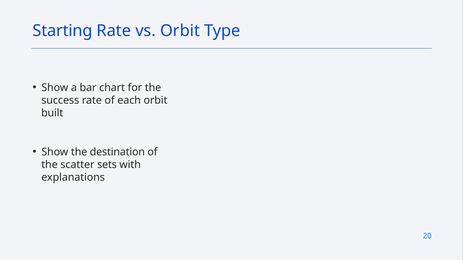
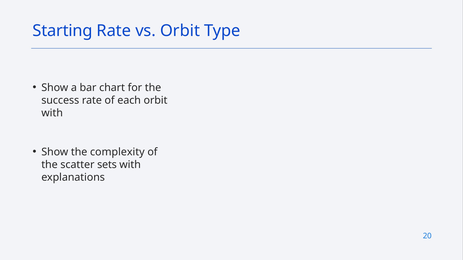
built: built -> with (52, 113)
destination: destination -> complexity (117, 152)
